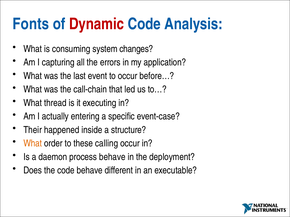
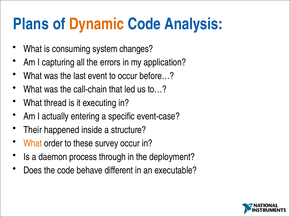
Fonts: Fonts -> Plans (31, 24)
Dynamic colour: red -> orange (97, 24)
calling: calling -> survey (107, 144)
process behave: behave -> through (112, 157)
